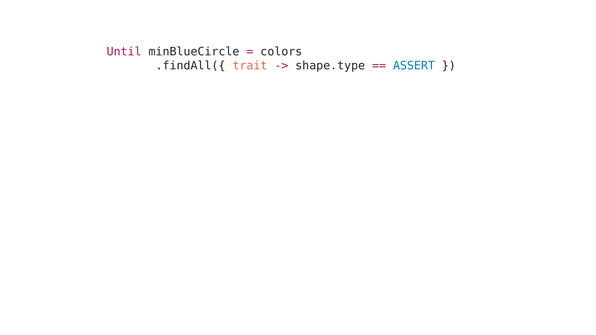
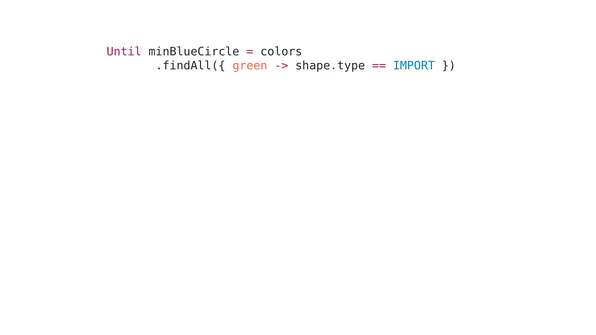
trait: trait -> green (250, 66)
ASSERT: ASSERT -> IMPORT (414, 66)
